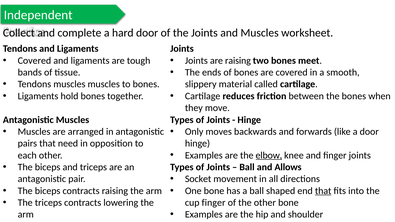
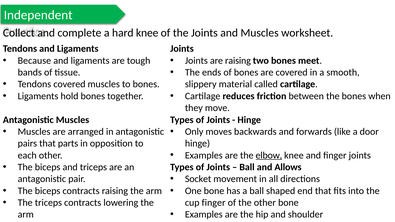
hard door: door -> knee (147, 33)
Covered: Covered -> Because (34, 61)
Tendons muscles: muscles -> covered (69, 84)
need: need -> parts (68, 144)
that underline: present -> none (323, 191)
